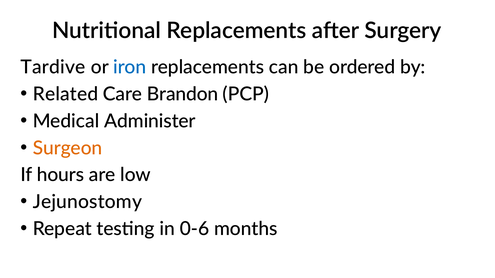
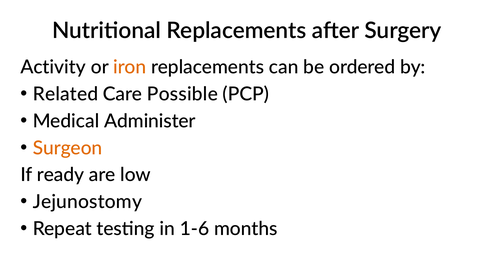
Tardive: Tardive -> Activity (53, 67)
iron colour: blue -> orange (130, 67)
Brandon: Brandon -> Possible (182, 94)
hours: hours -> ready (60, 175)
0-6: 0-6 -> 1-6 (195, 229)
